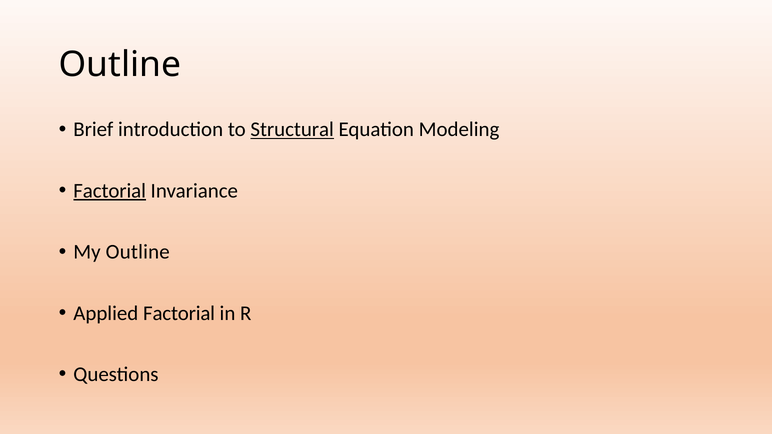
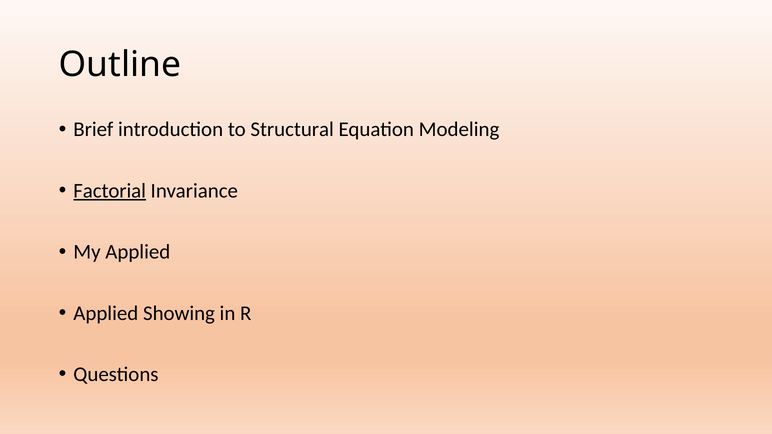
Structural underline: present -> none (292, 130)
My Outline: Outline -> Applied (138, 252)
Applied Factorial: Factorial -> Showing (179, 313)
